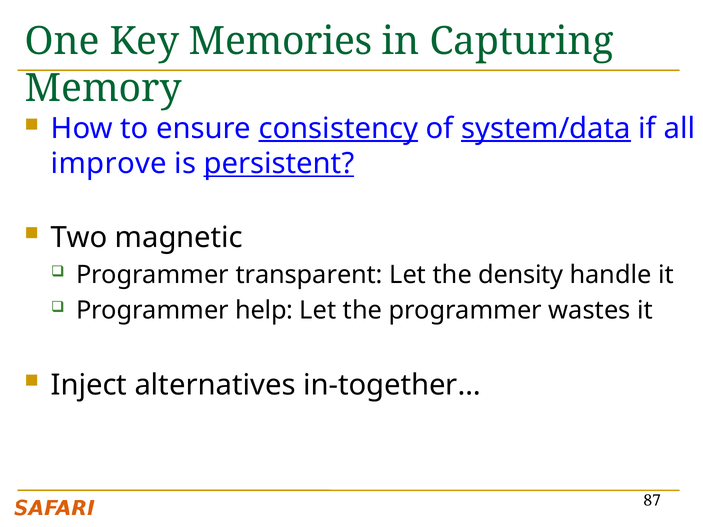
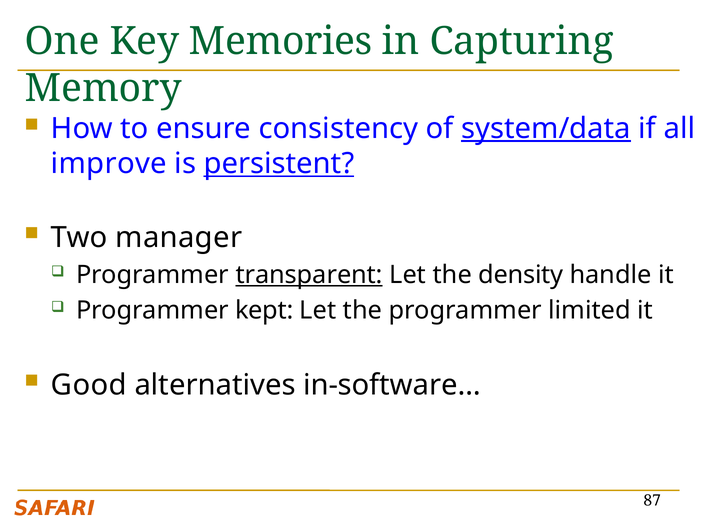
consistency underline: present -> none (338, 129)
magnetic: magnetic -> manager (179, 238)
transparent underline: none -> present (309, 275)
help: help -> kept (264, 311)
wastes: wastes -> limited (590, 311)
Inject: Inject -> Good (89, 385)
in-together…: in-together… -> in-software… (392, 385)
